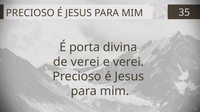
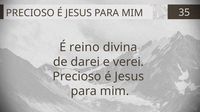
porta: porta -> reino (84, 47)
de verei: verei -> darei (85, 62)
